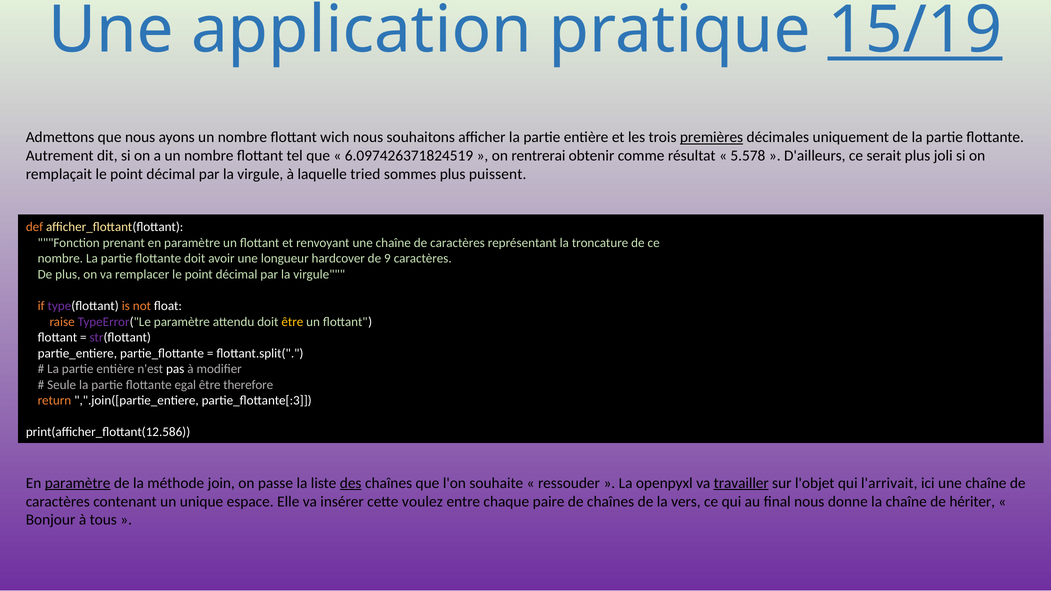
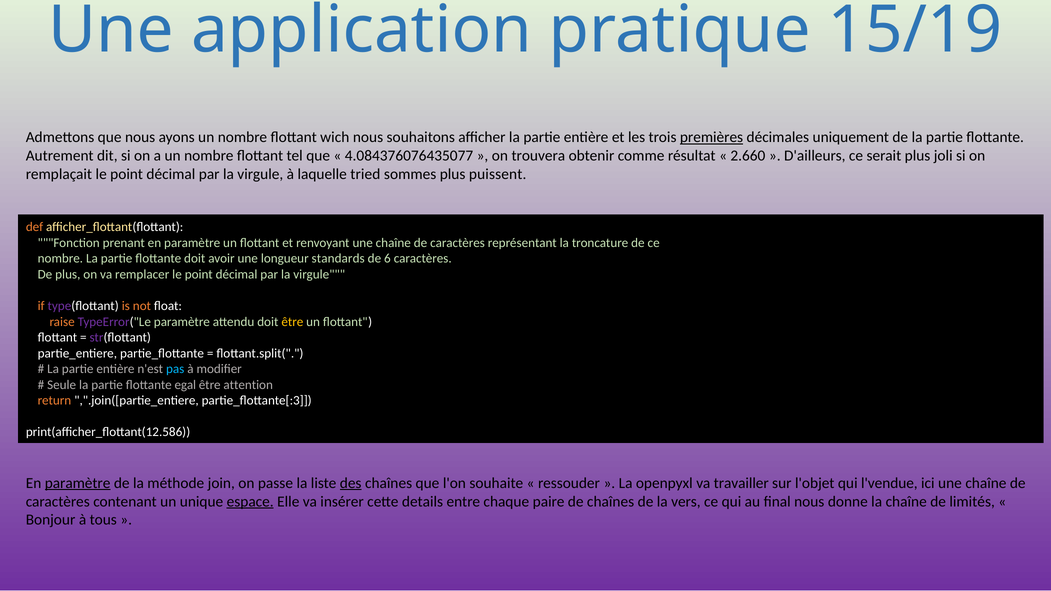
15/19 underline: present -> none (915, 30)
6.097426371824519: 6.097426371824519 -> 4.084376076435077 (409, 156)
rentrerai: rentrerai -> trouvera (538, 156)
5.578: 5.578 -> 2.660 (748, 156)
hardcover: hardcover -> standards (338, 259)
9: 9 -> 6 (387, 259)
pas colour: white -> light blue (175, 369)
therefore: therefore -> attention (248, 385)
travailler underline: present -> none (741, 483)
l'arrivait: l'arrivait -> l'vendue (889, 483)
espace underline: none -> present (250, 502)
voulez: voulez -> details (423, 502)
hériter: hériter -> limités (972, 502)
